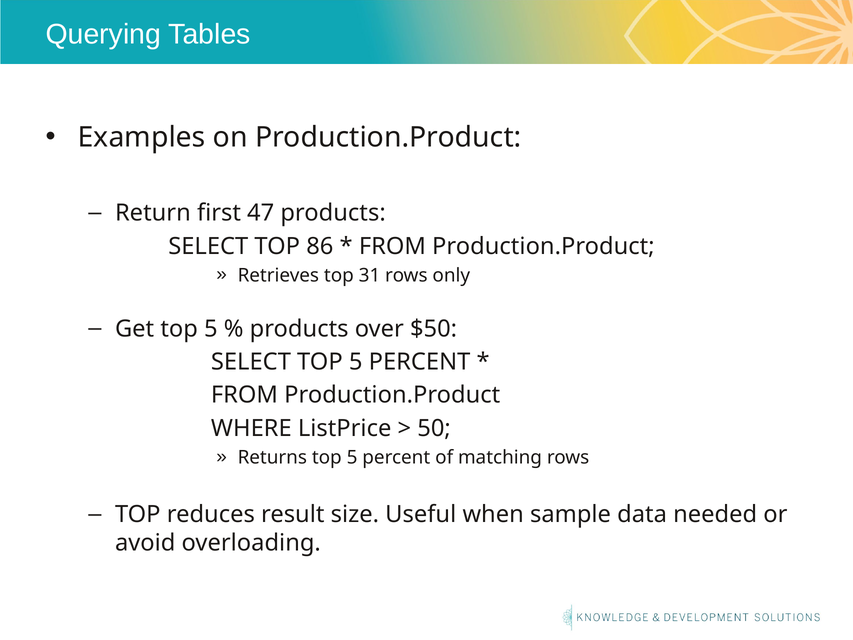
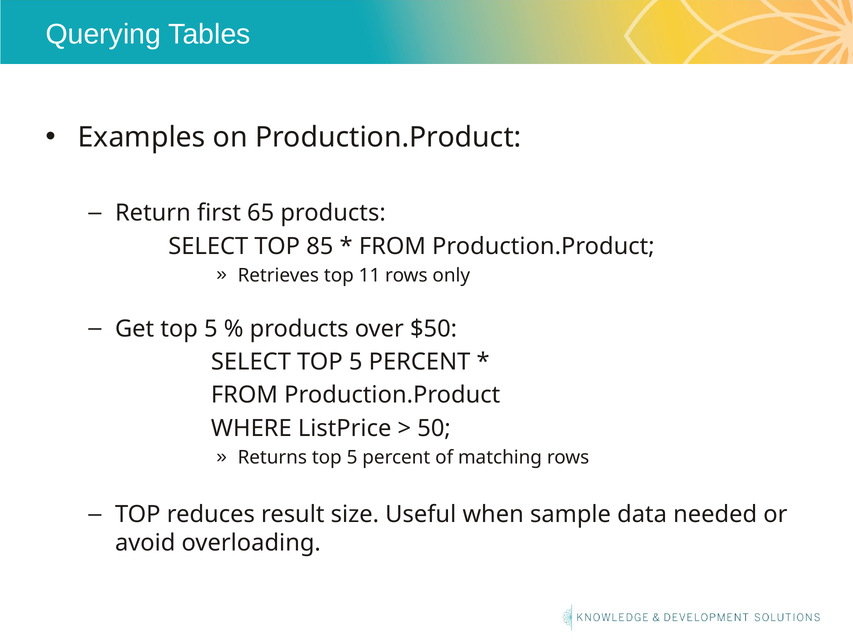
47: 47 -> 65 (261, 213)
86: 86 -> 85 (320, 246)
31: 31 -> 11 (370, 275)
